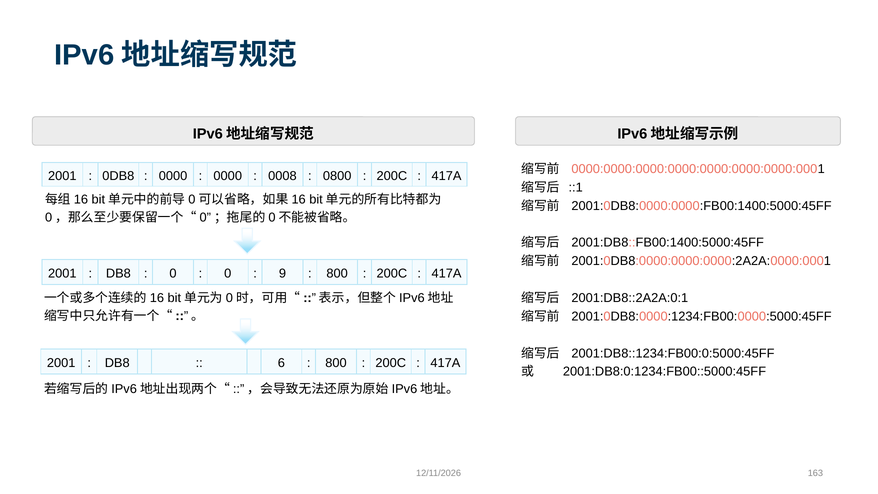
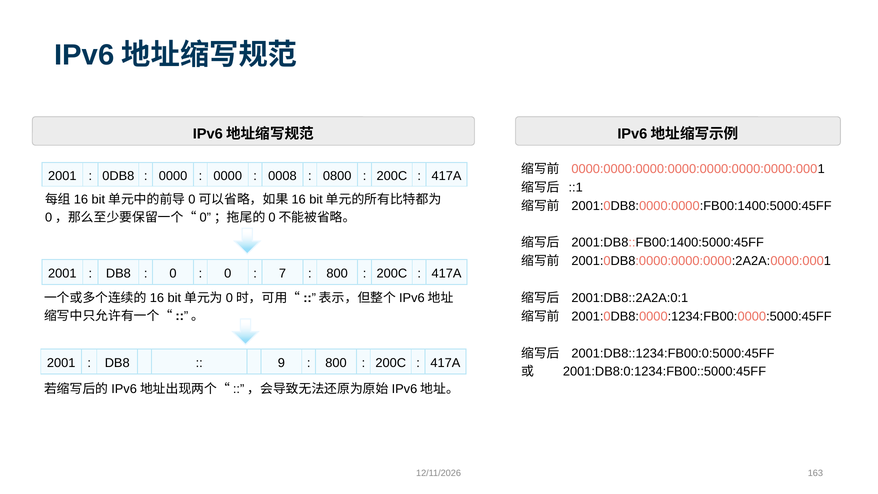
9: 9 -> 7 (282, 273)
6: 6 -> 9 (281, 363)
